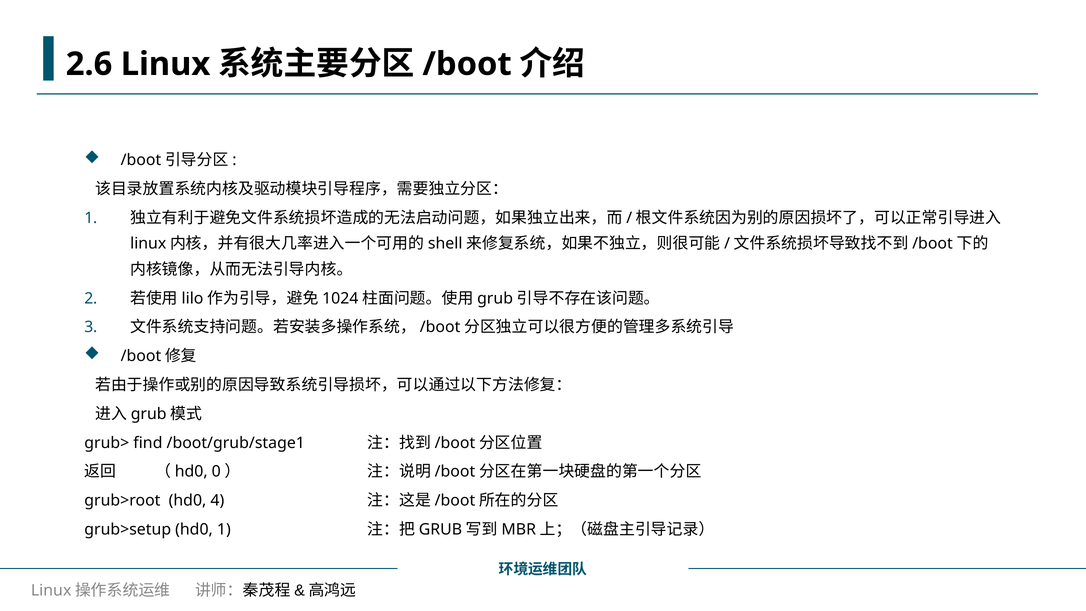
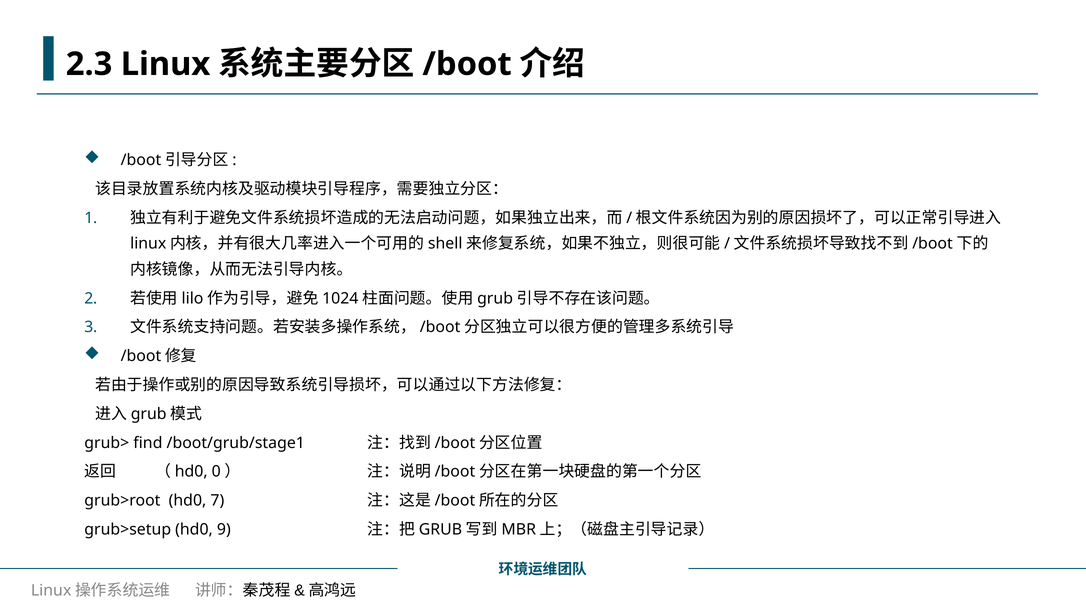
2.6: 2.6 -> 2.3 (89, 64)
4: 4 -> 7 (217, 500)
hd0 1: 1 -> 9 (224, 529)
